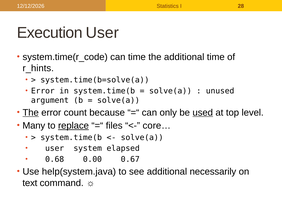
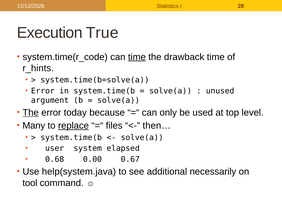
Execution User: User -> True (102, 33)
time underline: none -> present (137, 57)
the additional: additional -> drawback (184, 57)
count: count -> today (75, 113)
used underline: present -> none (203, 113)
core…: core… -> then… (157, 126)
text: text -> tool (30, 183)
